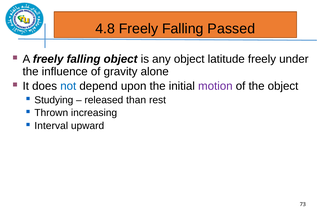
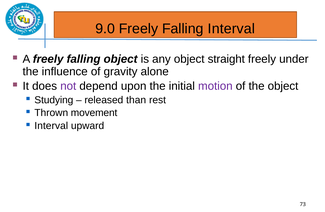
4.8: 4.8 -> 9.0 (105, 29)
Falling Passed: Passed -> Interval (231, 29)
latitude: latitude -> straight (226, 59)
not colour: blue -> purple (68, 86)
increasing: increasing -> movement (94, 113)
